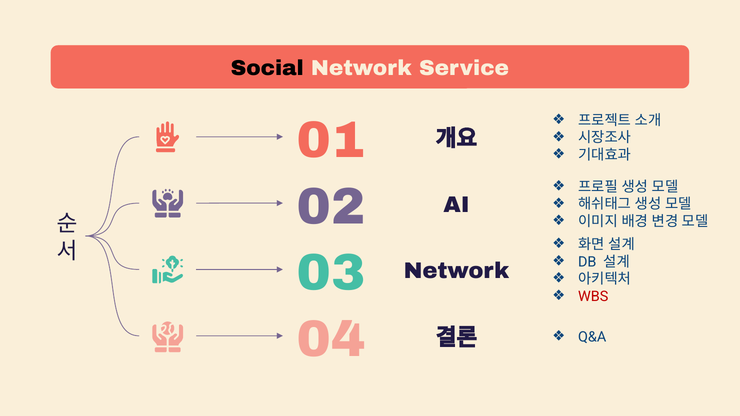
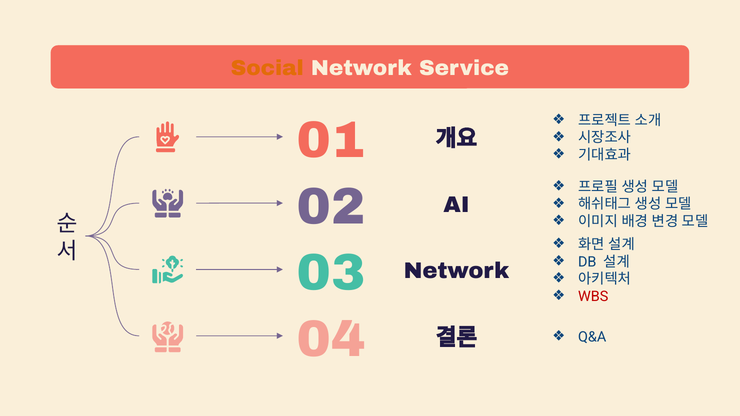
Social colour: black -> orange (267, 68)
